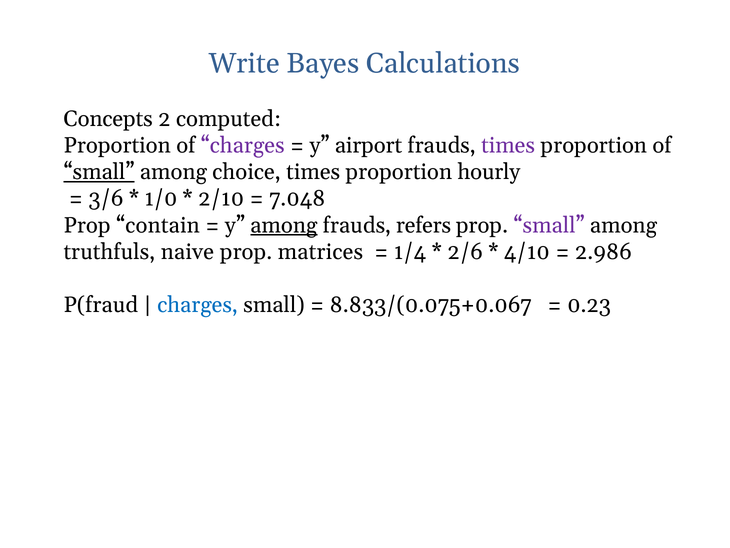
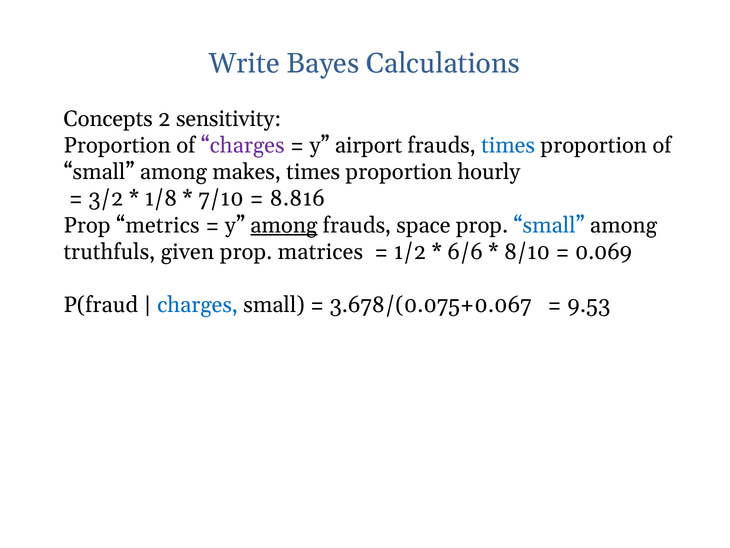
computed: computed -> sensitivity (228, 119)
times colour: purple -> blue (508, 146)
small underline: present -> none (99, 172)
choice: choice -> makes (247, 172)
3/6: 3/6 -> 3/2 (106, 199)
1/0: 1/0 -> 1/8 (161, 199)
2/10: 2/10 -> 7/10 (221, 199)
7.048: 7.048 -> 8.816 (297, 199)
contain: contain -> metrics (158, 225)
refers: refers -> space (423, 225)
small colour: purple -> blue (549, 225)
naive: naive -> given (187, 252)
1/4: 1/4 -> 1/2 (410, 252)
2/6: 2/6 -> 6/6 (465, 252)
4/10: 4/10 -> 8/10 (527, 252)
2.986: 2.986 -> 0.069 (604, 252)
8.833/(0.075+0.067: 8.833/(0.075+0.067 -> 3.678/(0.075+0.067 (431, 305)
0.23: 0.23 -> 9.53 (589, 305)
